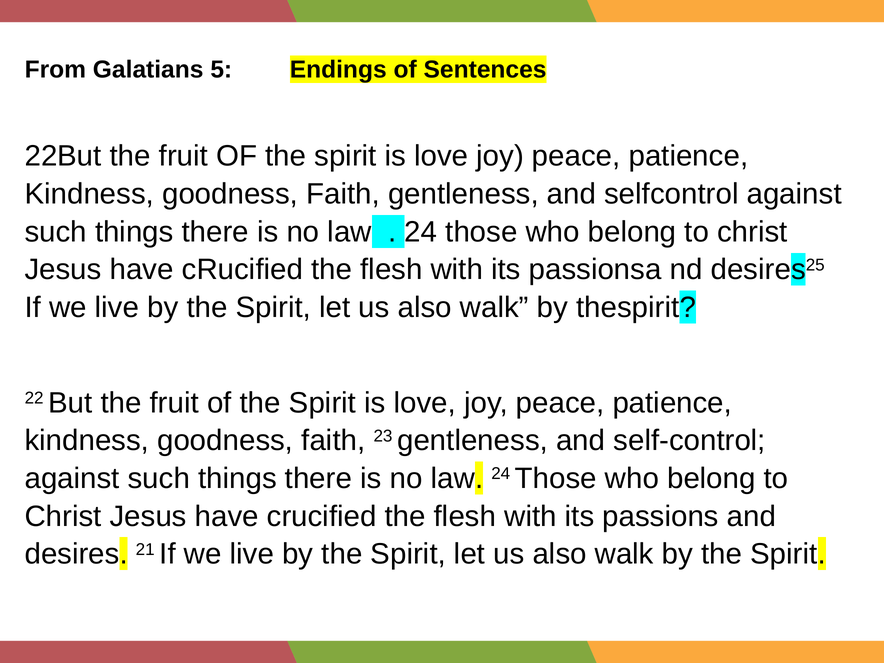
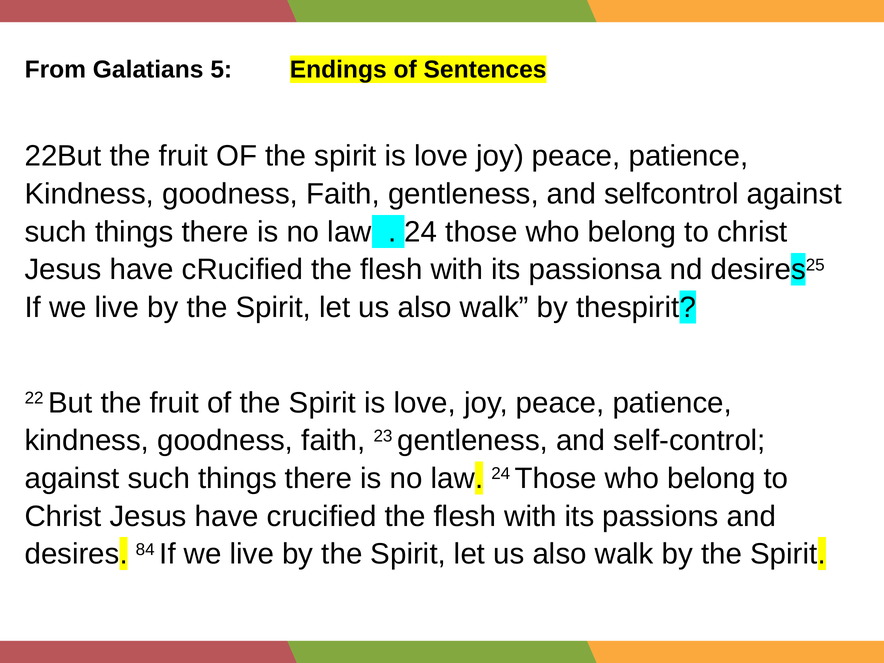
21: 21 -> 84 (145, 549)
